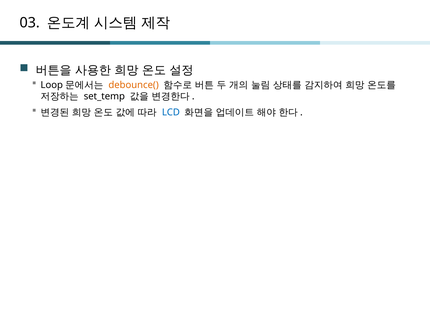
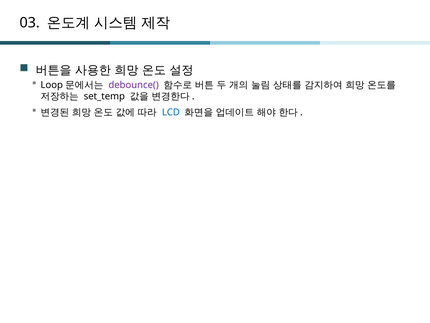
debounce( colour: orange -> purple (134, 85)
